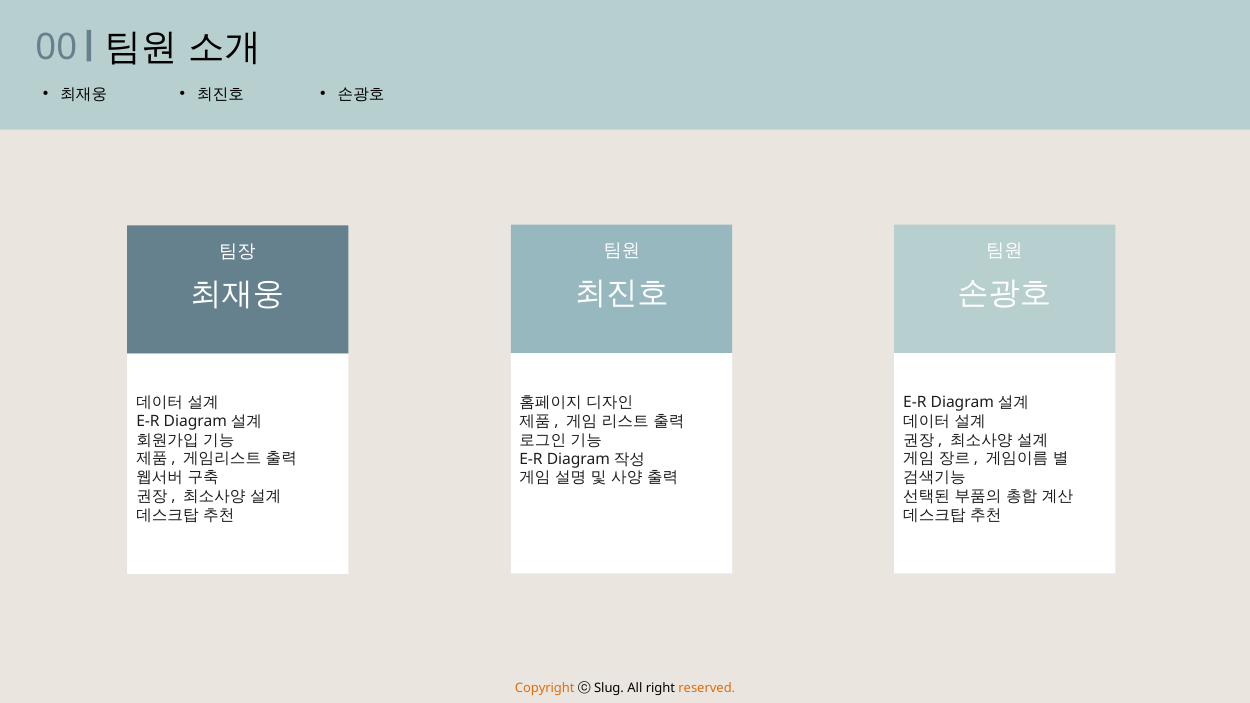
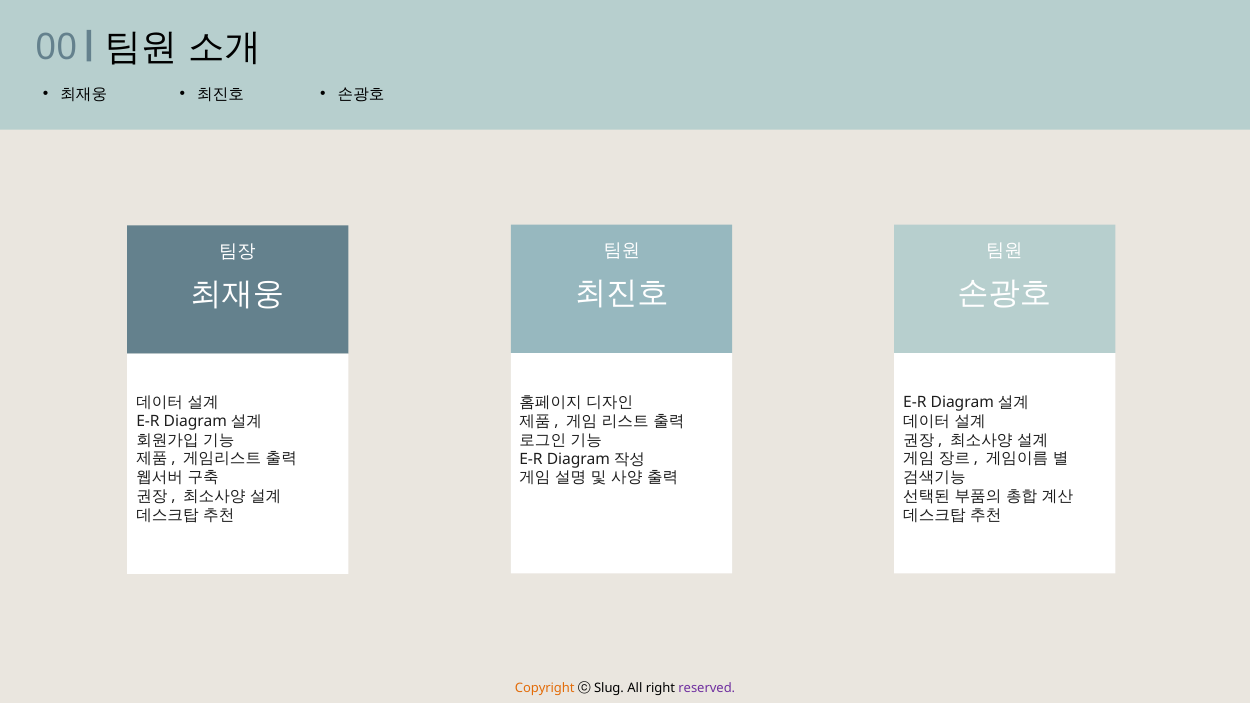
reserved colour: orange -> purple (707, 688)
